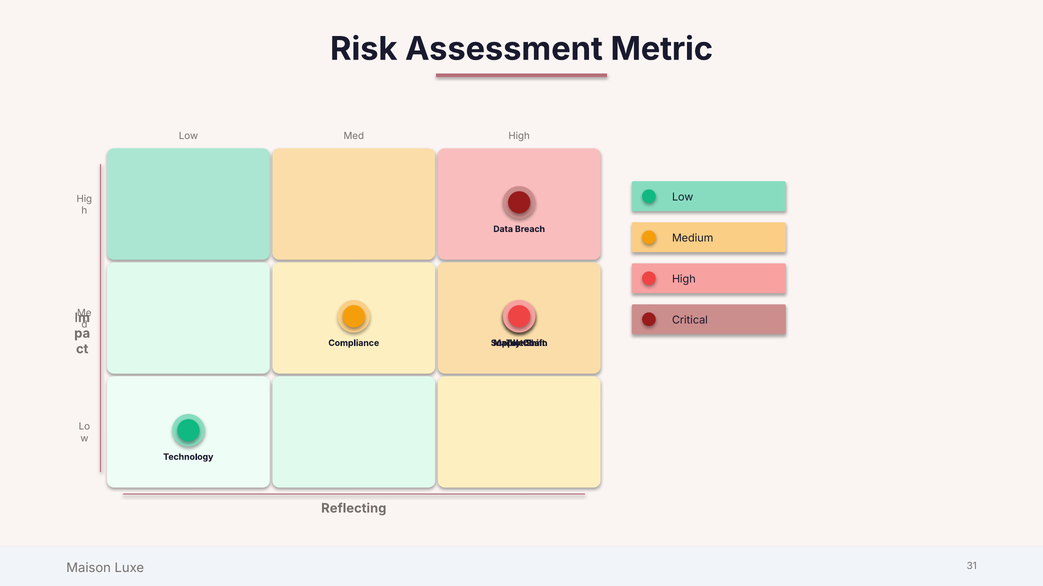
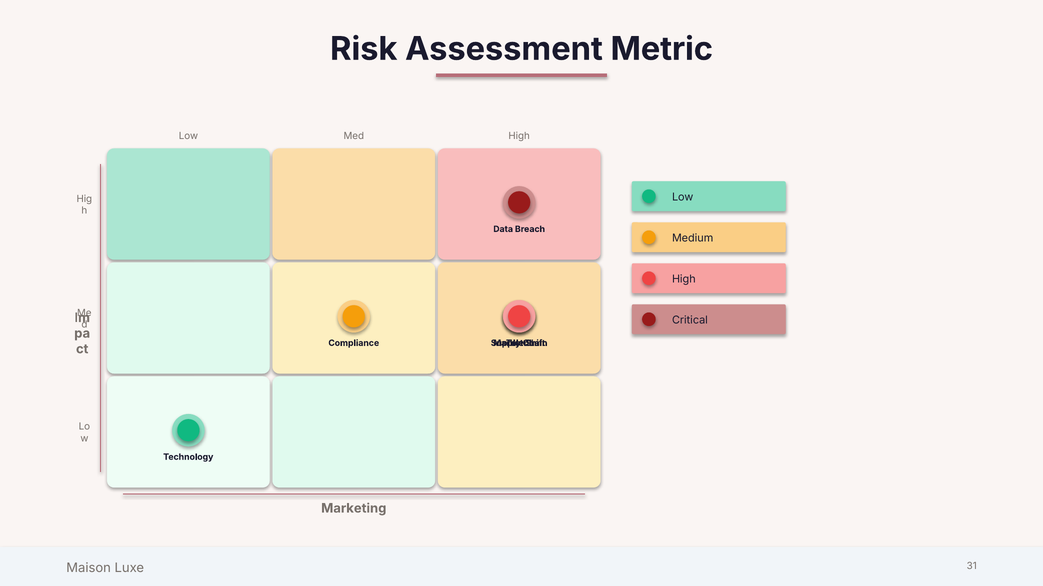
Reflecting: Reflecting -> Marketing (354, 509)
